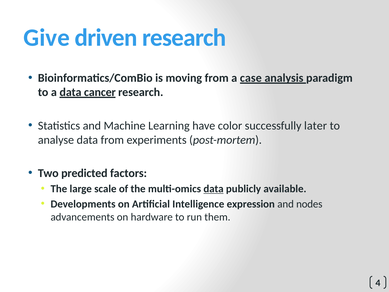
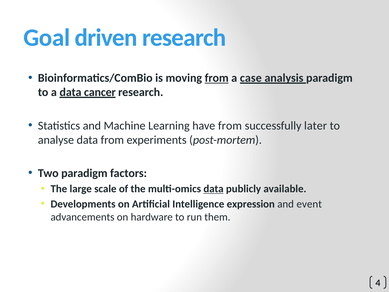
Give: Give -> Goal (47, 38)
from underline: none -> present (217, 78)
have color: color -> from (230, 126)
Two predicted: predicted -> paradigm (84, 173)
nodes: nodes -> event (309, 204)
